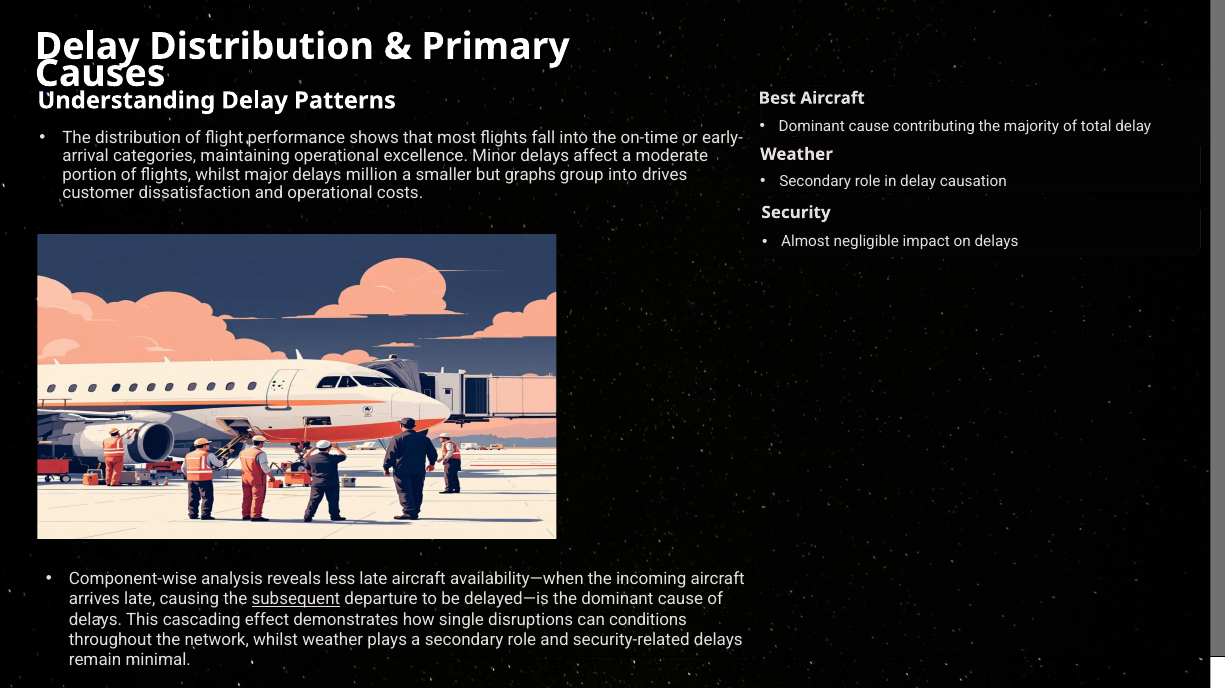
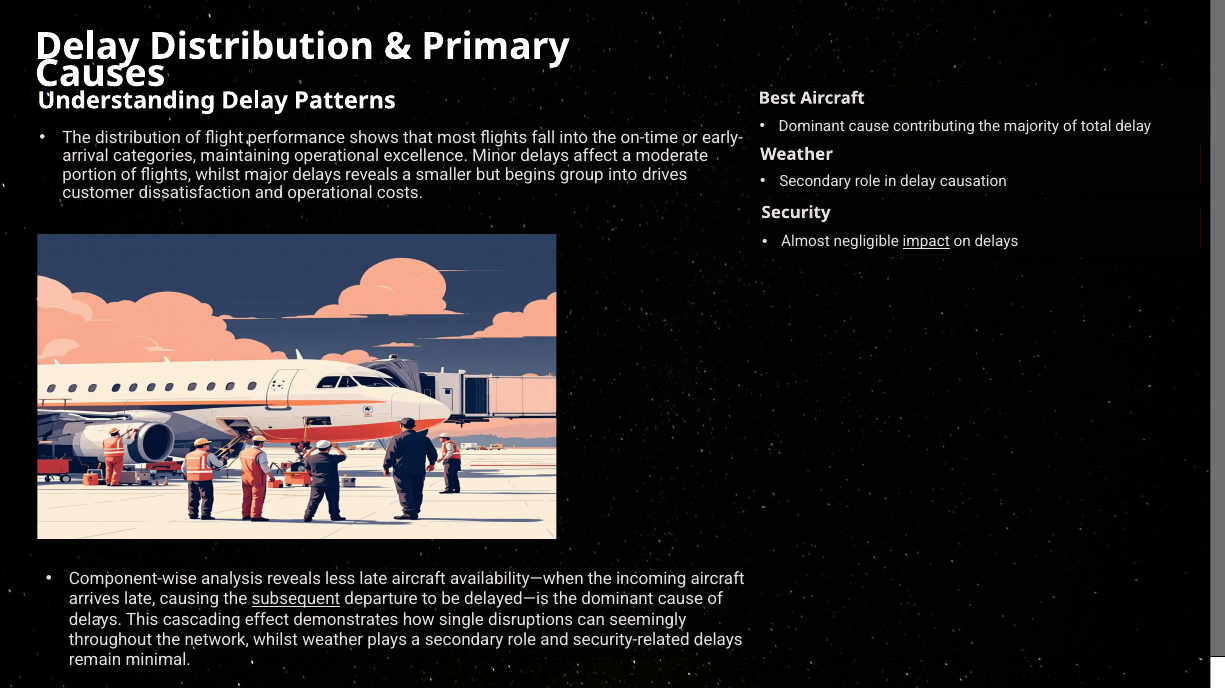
delays million: million -> reveals (372, 175)
graphs: graphs -> begins (530, 175)
impact underline: none -> present (926, 242)
conditions: conditions -> seemingly (648, 620)
